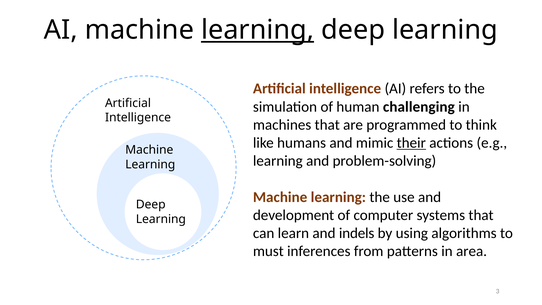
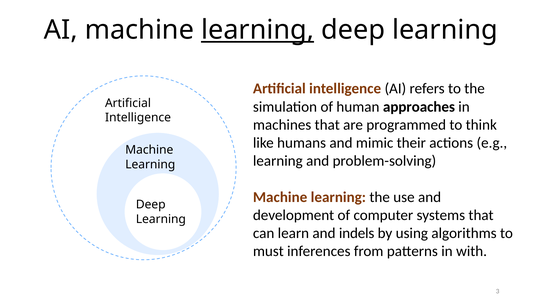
challenging: challenging -> approaches (419, 107)
their underline: present -> none (411, 143)
area: area -> with (472, 251)
